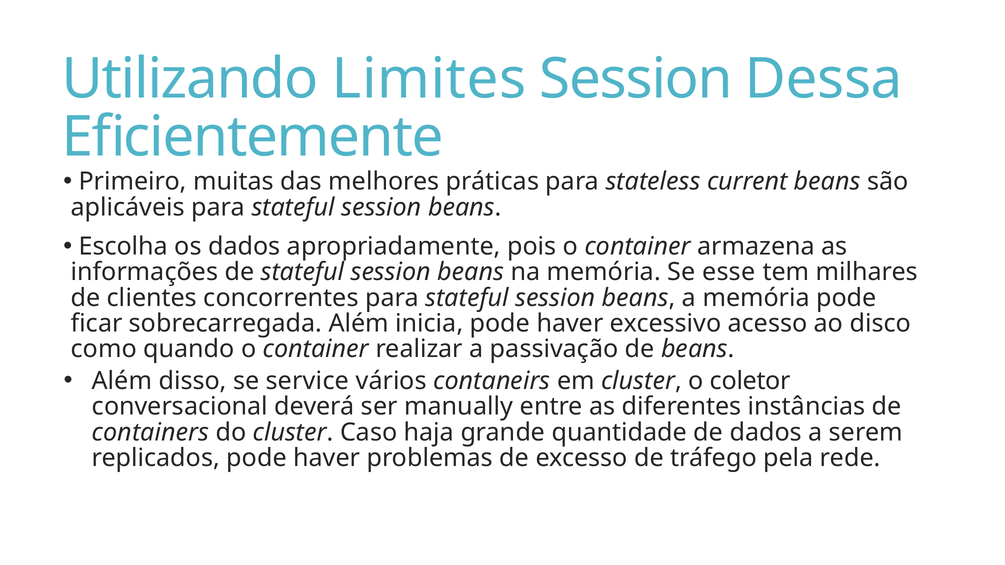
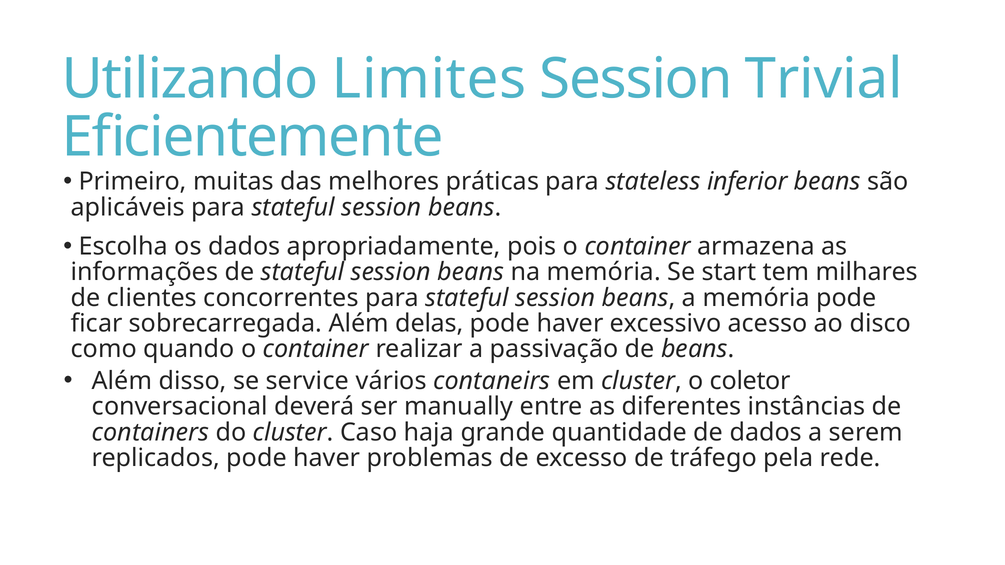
Dessa: Dessa -> Trivial (824, 79)
current: current -> inferior (747, 182)
esse: esse -> start (729, 272)
inicia: inicia -> delas (429, 324)
